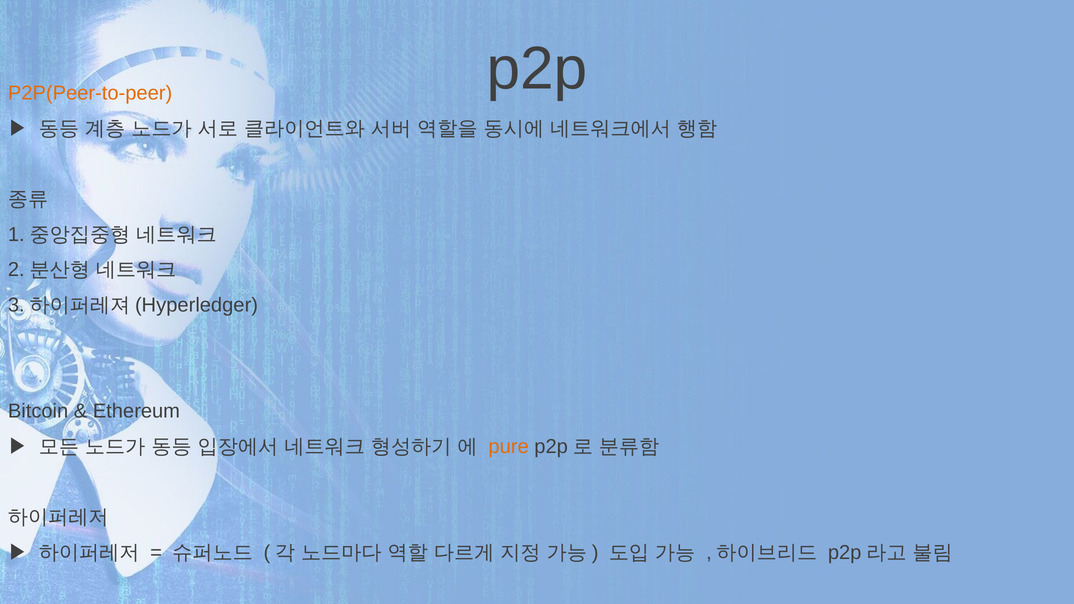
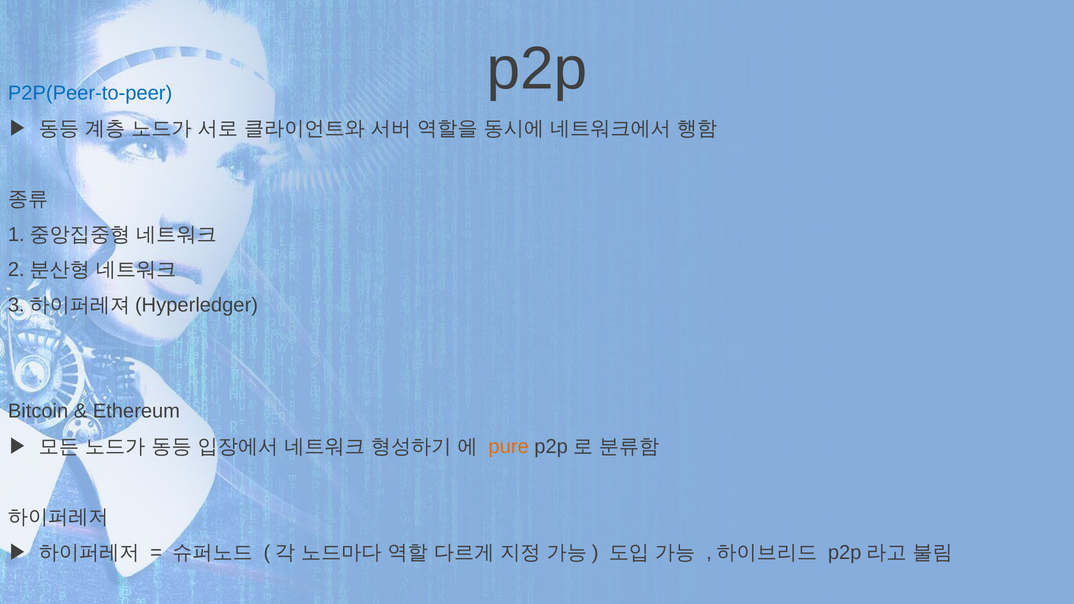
P2P(Peer-to-peer colour: orange -> blue (90, 93)
